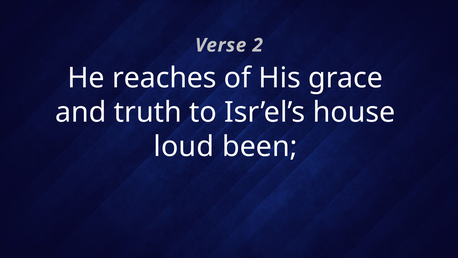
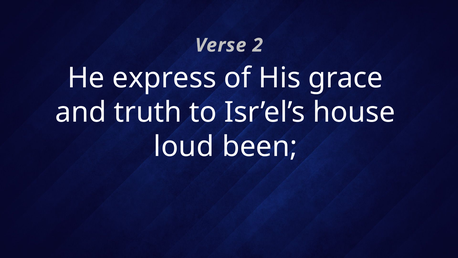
reaches: reaches -> express (164, 78)
